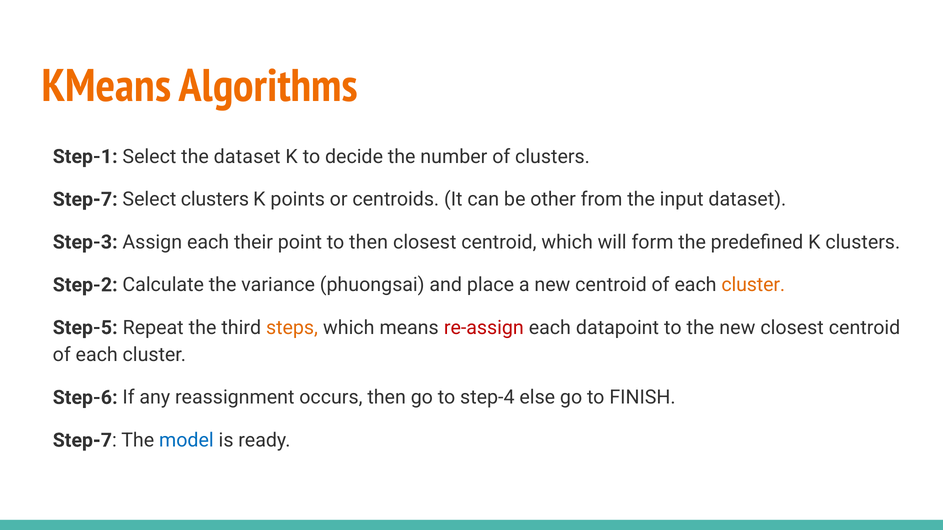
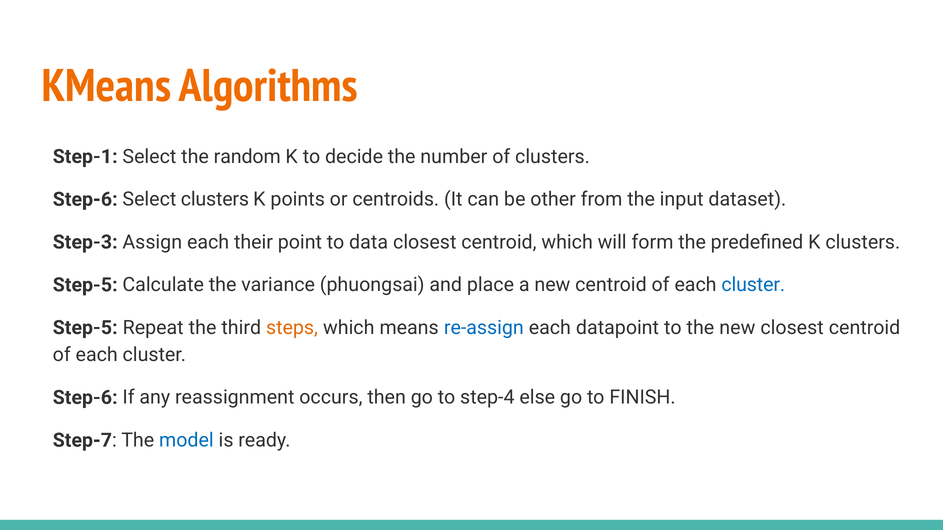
the dataset: dataset -> random (247, 157)
Step-7: Step-7 -> Step-6 (85, 199)
to then: then -> data (369, 242)
Step-2: Step-2 -> Step-5 (85, 285)
cluster colour: orange -> blue (753, 285)
re-assign colour: red -> blue (484, 328)
